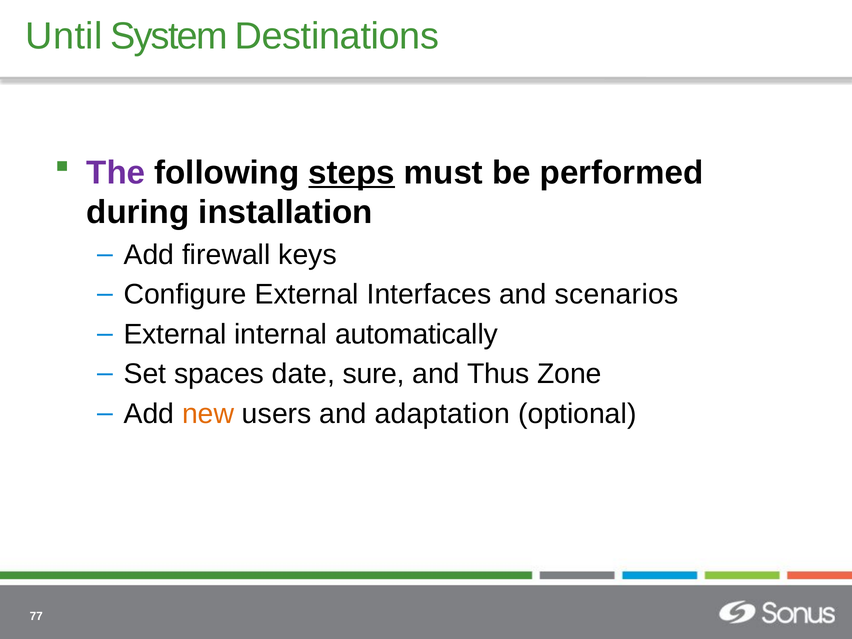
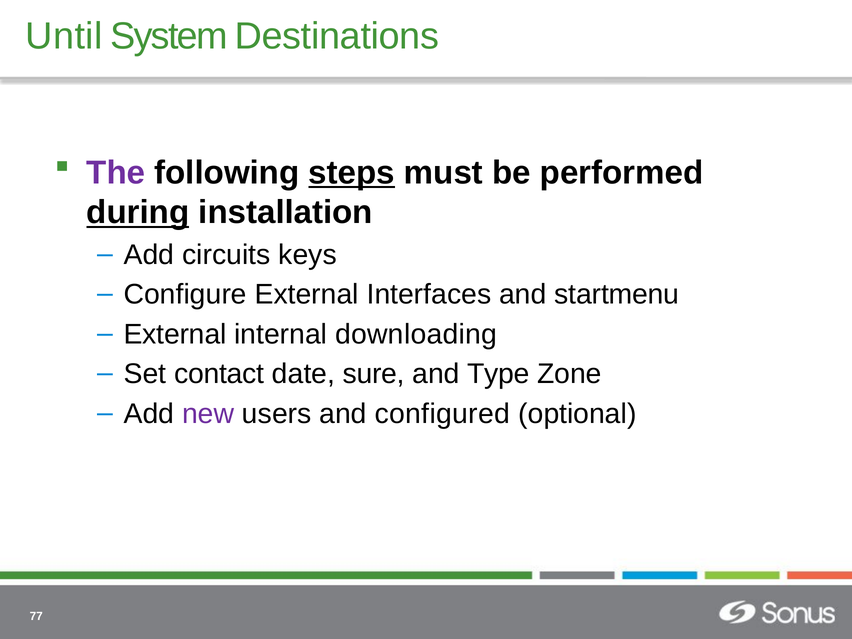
during underline: none -> present (138, 213)
firewall: firewall -> circuits (226, 255)
scenarios: scenarios -> startmenu (617, 295)
automatically: automatically -> downloading (416, 334)
spaces: spaces -> contact (219, 374)
Thus: Thus -> Type (498, 374)
new colour: orange -> purple (208, 414)
adaptation: adaptation -> configured (442, 414)
